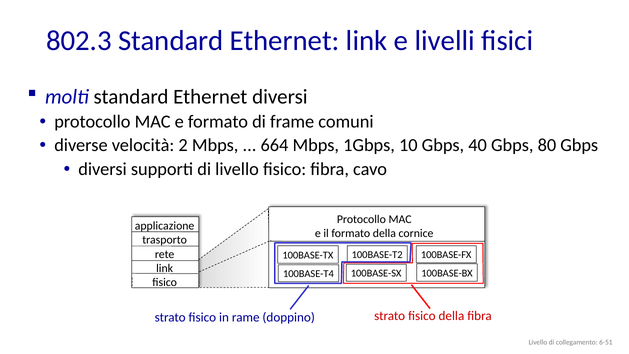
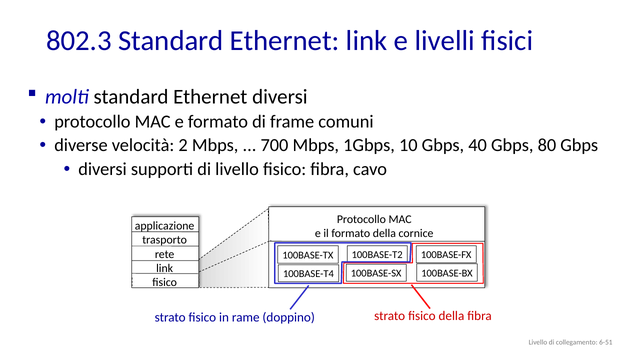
664: 664 -> 700 (274, 145)
